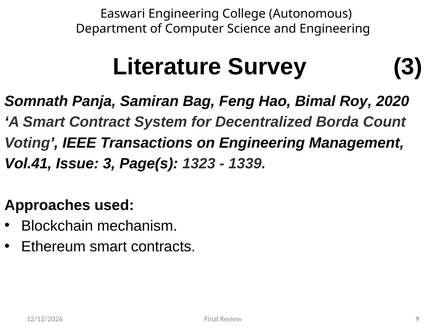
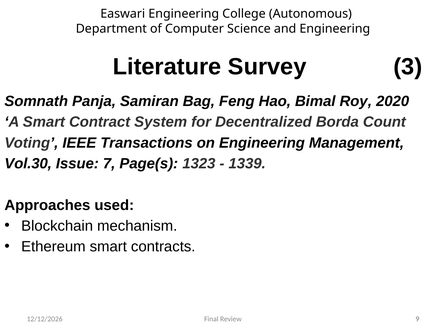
Vol.41: Vol.41 -> Vol.30 (28, 164)
Issue 3: 3 -> 7 (109, 164)
